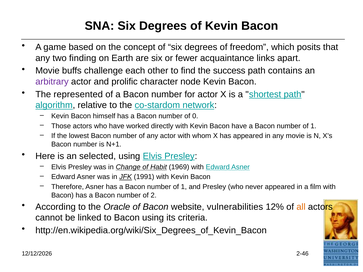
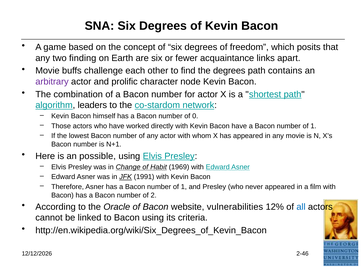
the success: success -> degrees (229, 71)
represented: represented -> combination (78, 94)
relative: relative -> leaders (92, 105)
selected: selected -> possible (98, 156)
all colour: orange -> blue (301, 207)
